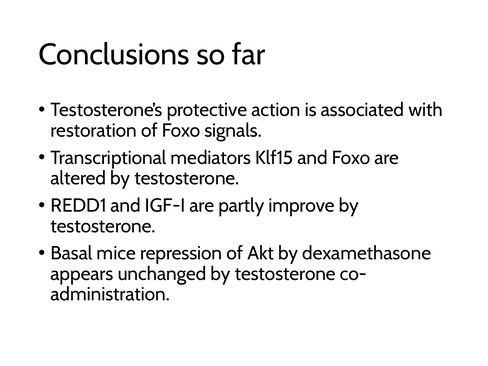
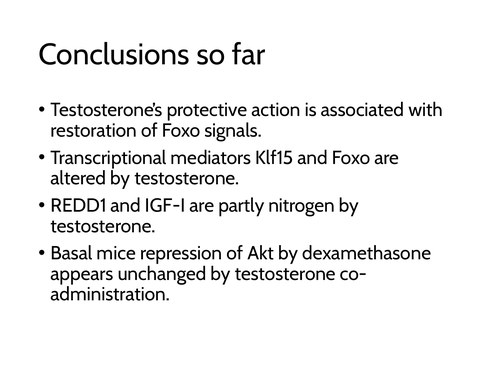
improve: improve -> nitrogen (302, 206)
